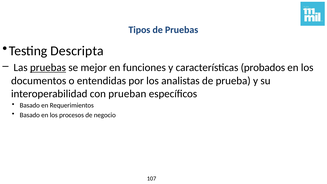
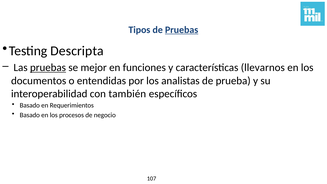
Pruebas underline: none -> present (182, 30)
probados: probados -> llevarnos (263, 68)
prueban: prueban -> también (127, 94)
